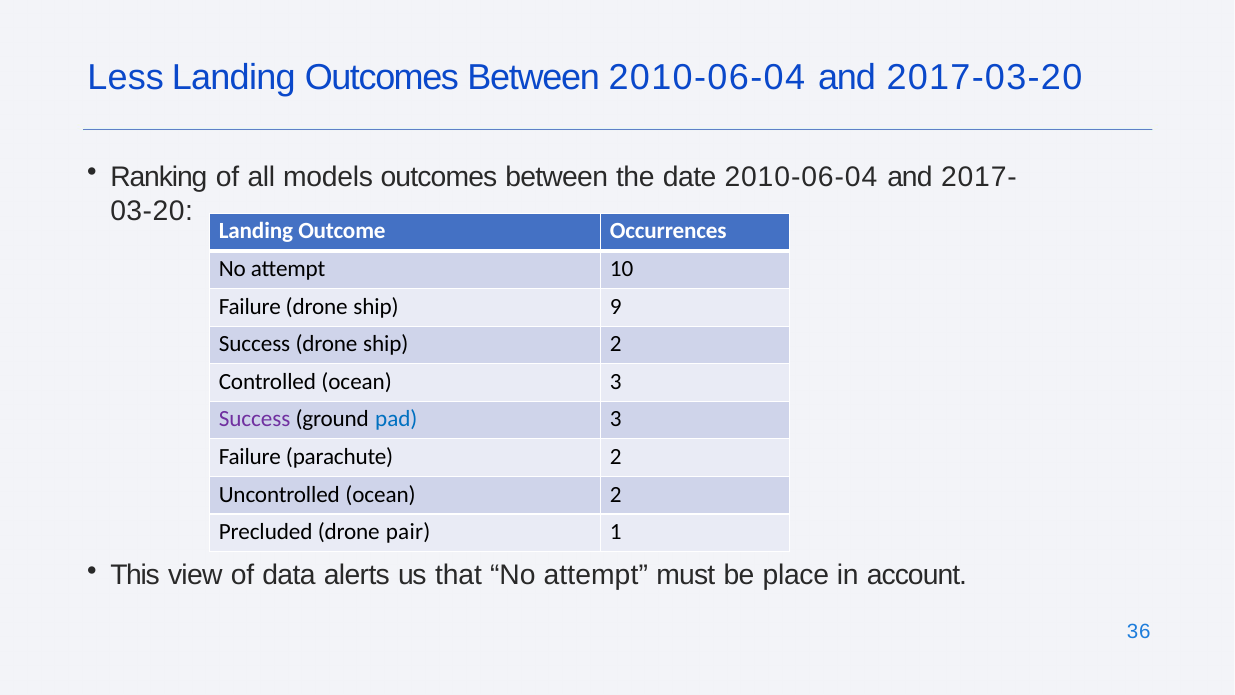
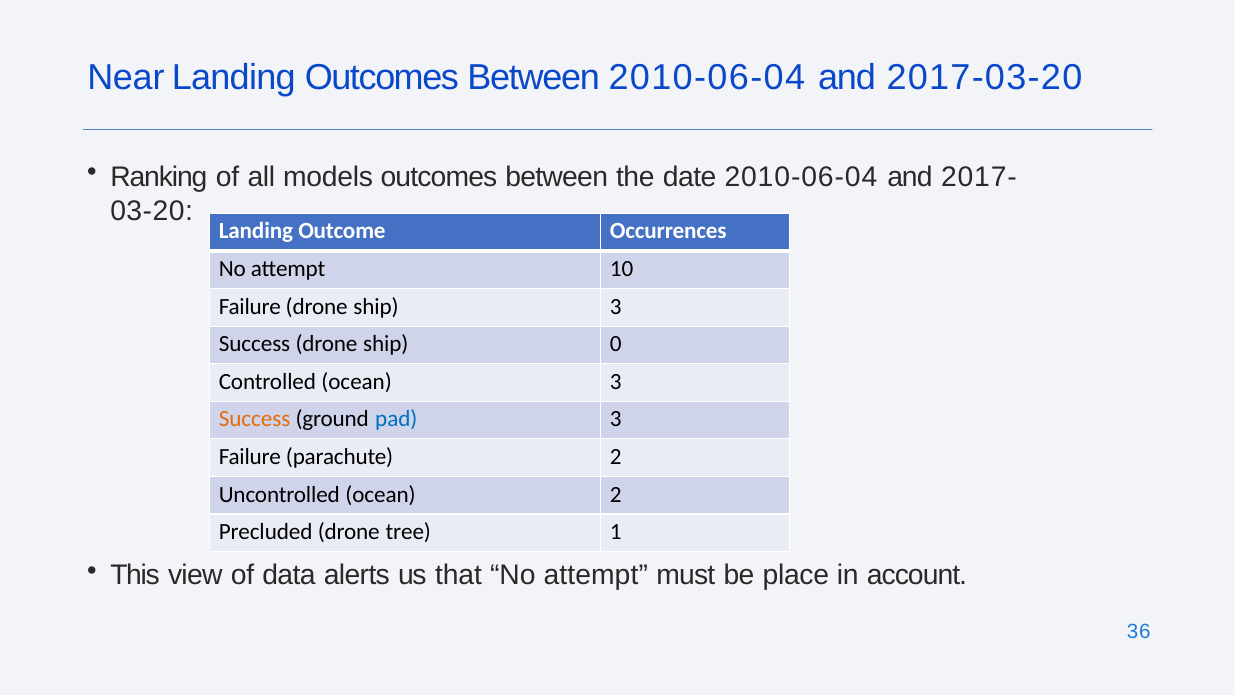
Less: Less -> Near (126, 77)
ship 9: 9 -> 3 (616, 306)
ship 2: 2 -> 0 (616, 344)
Success colour: purple -> orange (255, 419)
pair: pair -> tree (408, 532)
